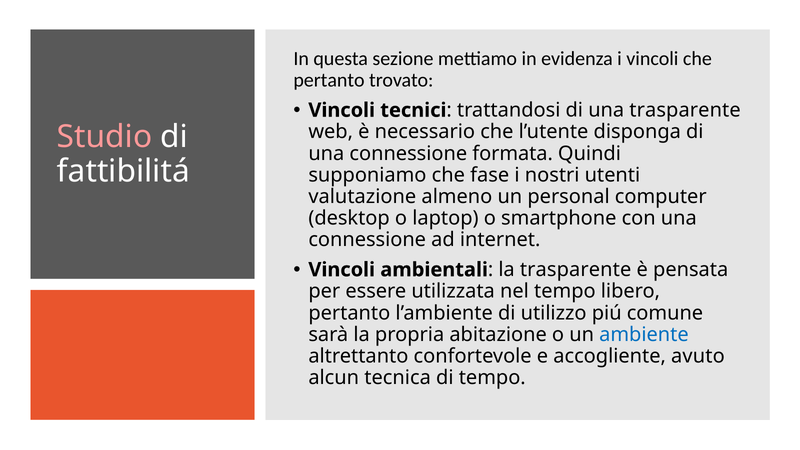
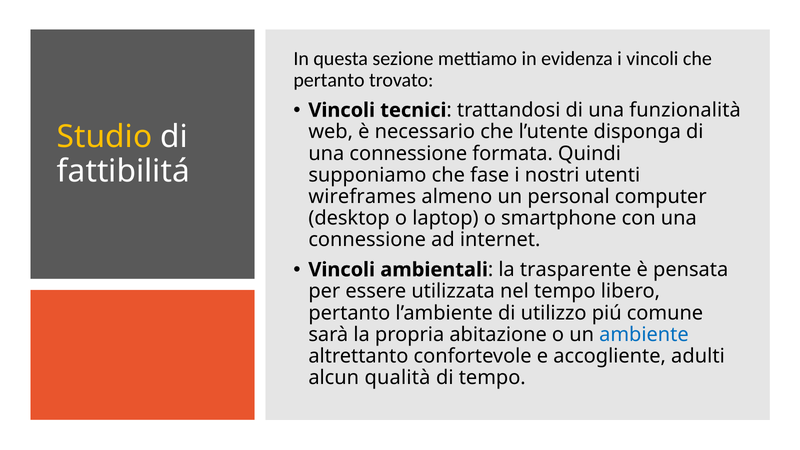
una trasparente: trasparente -> funzionalità (685, 110)
Studio colour: pink -> yellow (105, 137)
valutazione: valutazione -> wireframes (362, 197)
avuto: avuto -> adulti (698, 356)
tecnica: tecnica -> qualità (397, 378)
